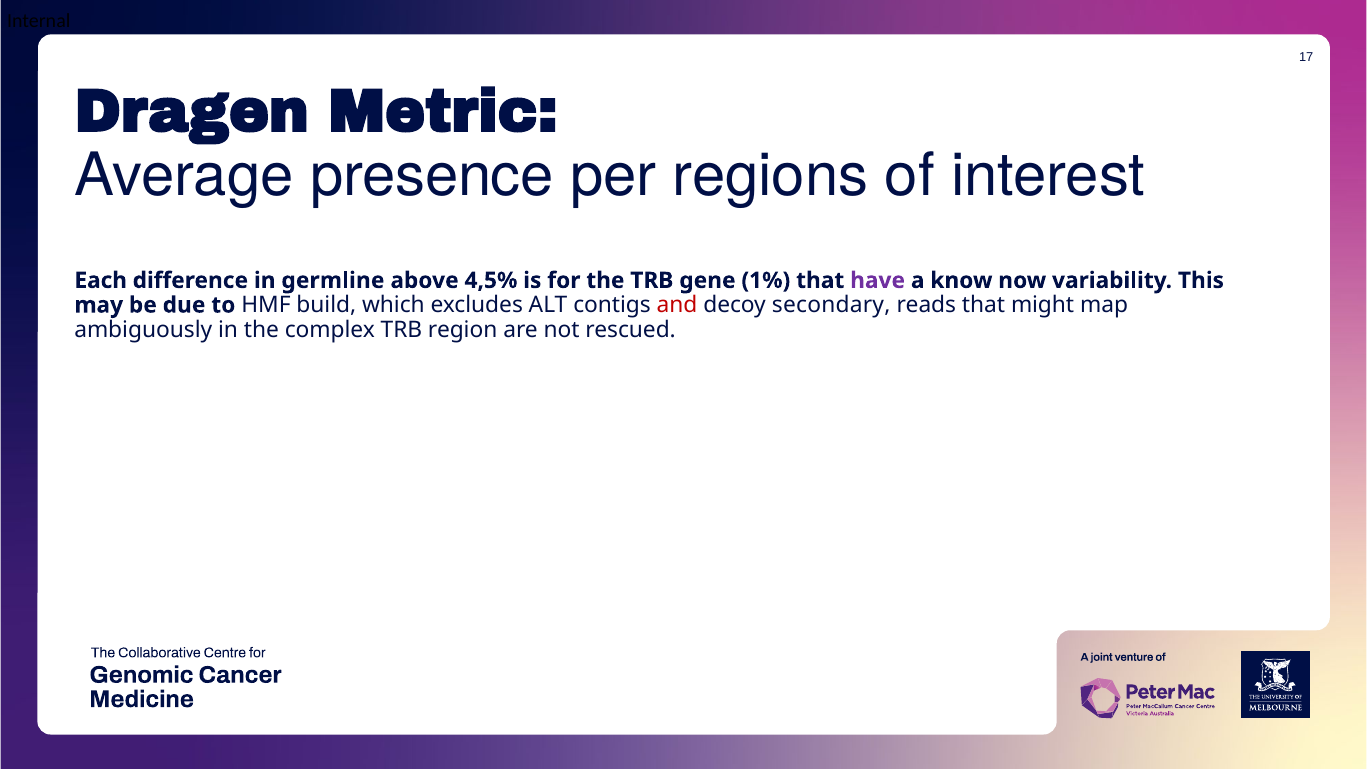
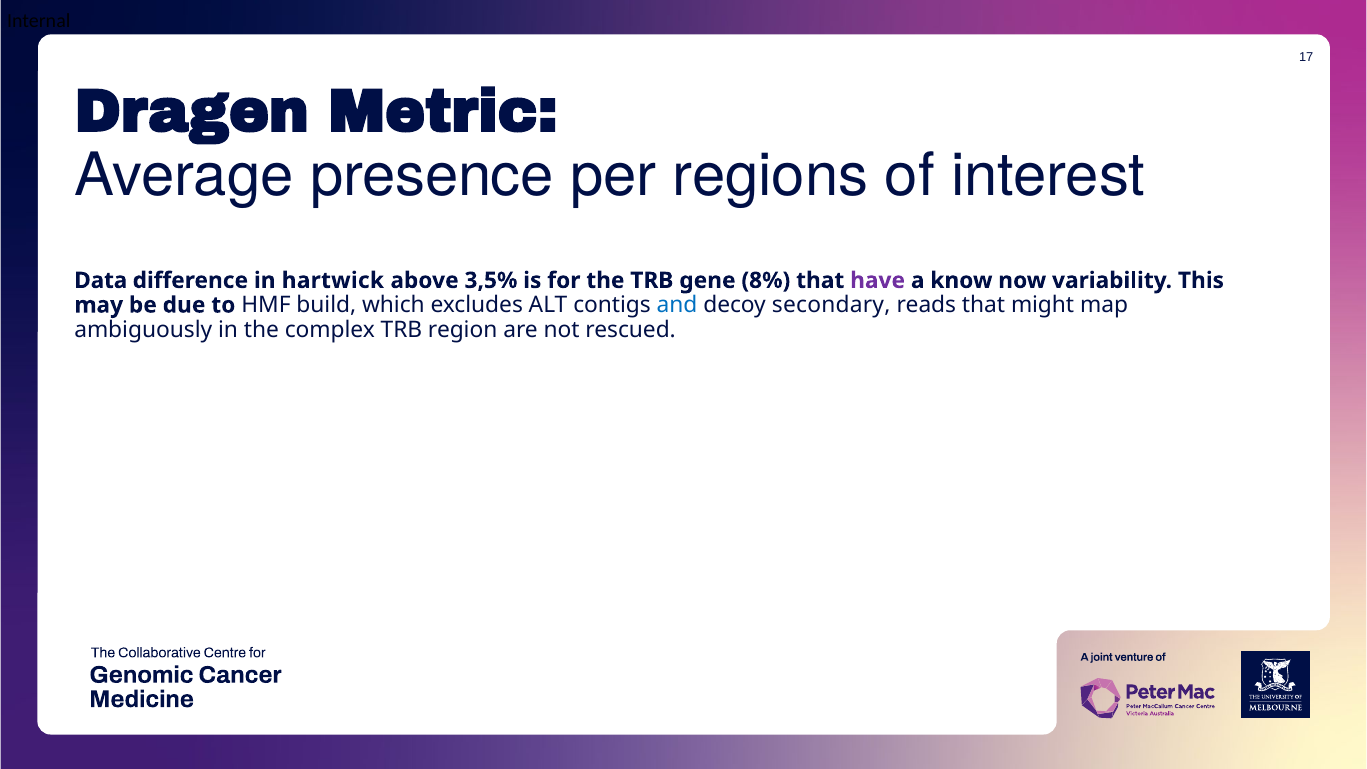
Each: Each -> Data (101, 280)
germline: germline -> hartwick (333, 280)
4,5%: 4,5% -> 3,5% (491, 280)
1%: 1% -> 8% (766, 280)
and colour: red -> blue (677, 305)
